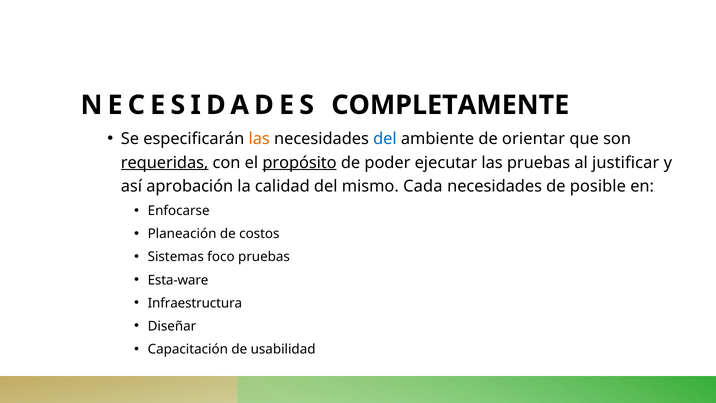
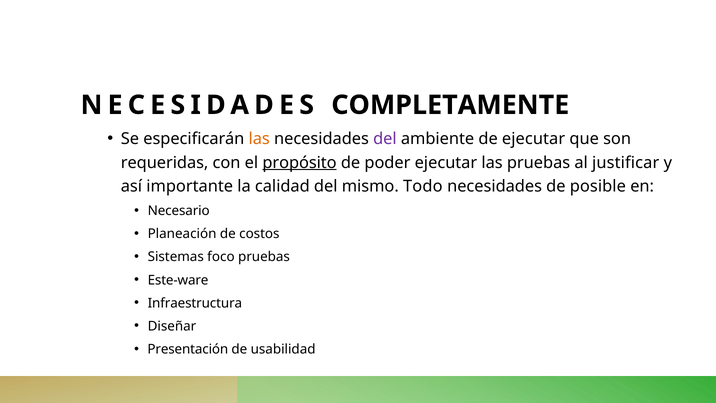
del colour: blue -> purple (385, 139)
de orientar: orientar -> ejecutar (534, 139)
requeridas underline: present -> none (165, 163)
aprobación: aprobación -> importante (190, 186)
Cada: Cada -> Todo (423, 186)
Enfocarse: Enfocarse -> Necesario (179, 211)
Esta-ware: Esta-ware -> Este-ware (178, 280)
Capacitación: Capacitación -> Presentación (188, 349)
